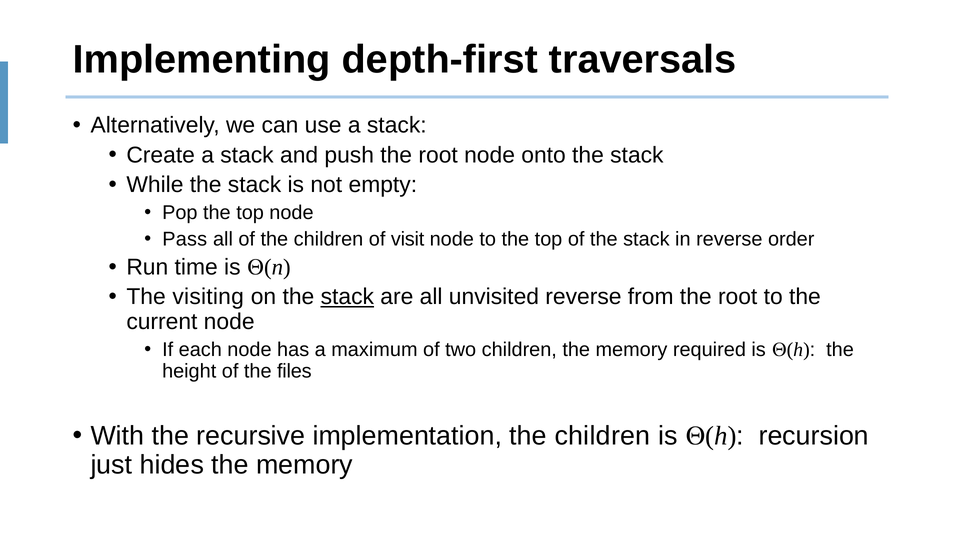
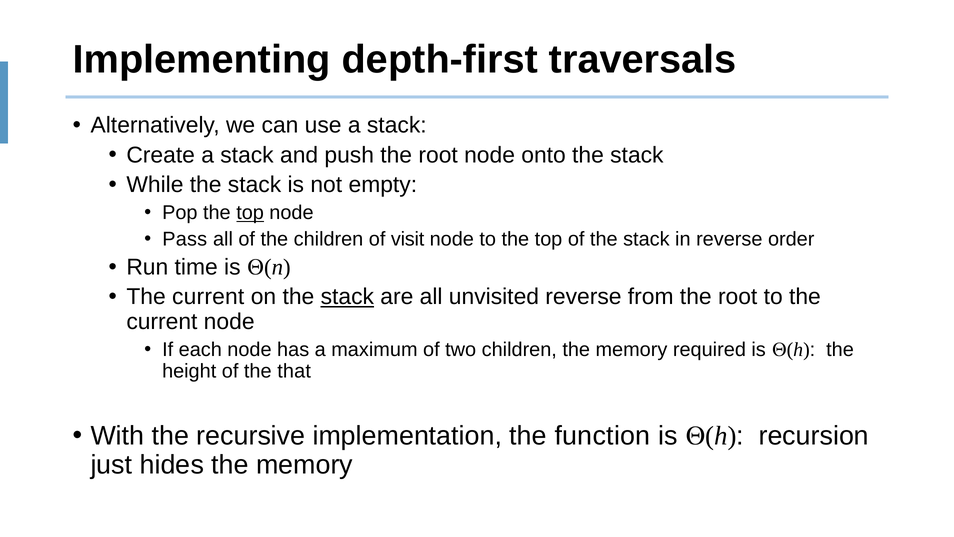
top underline: none -> present (250, 213)
visiting: visiting -> current (208, 297)
files: files -> that (294, 371)
implementation the children: children -> function (602, 436)
